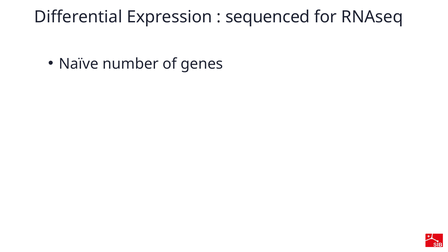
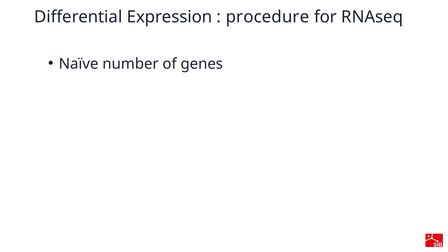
sequenced: sequenced -> procedure (268, 17)
